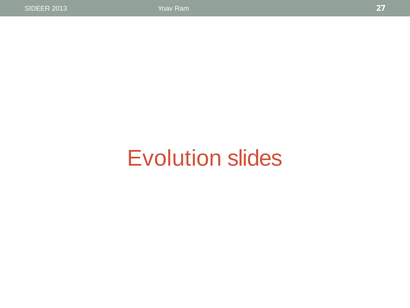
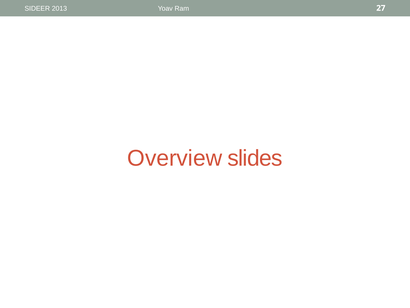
Evolution: Evolution -> Overview (175, 158)
